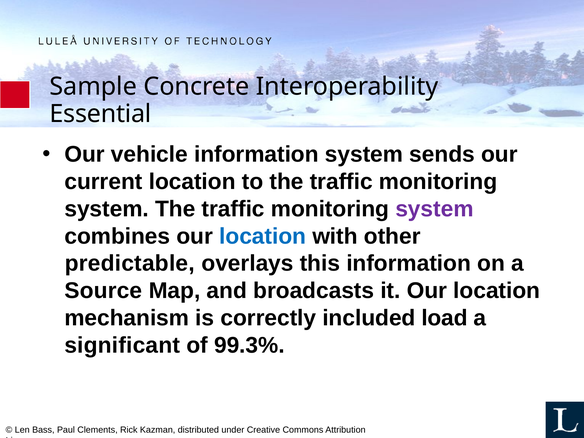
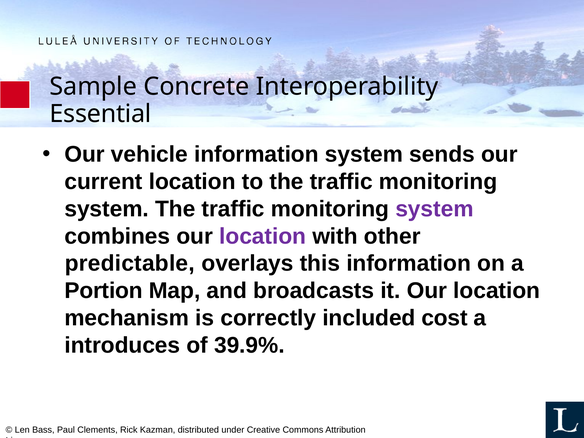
location colour: blue -> purple (263, 236)
Source: Source -> Portion (104, 291)
load: load -> cost (445, 318)
significant: significant -> introduces (122, 345)
99.3%: 99.3% -> 39.9% (249, 345)
